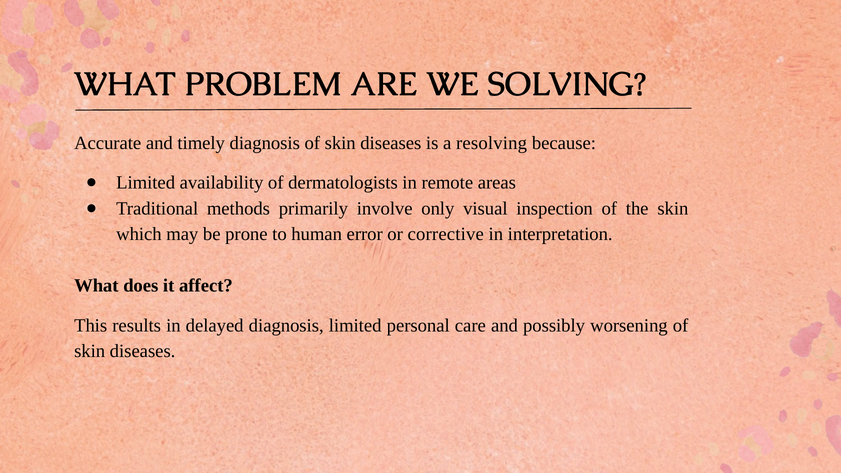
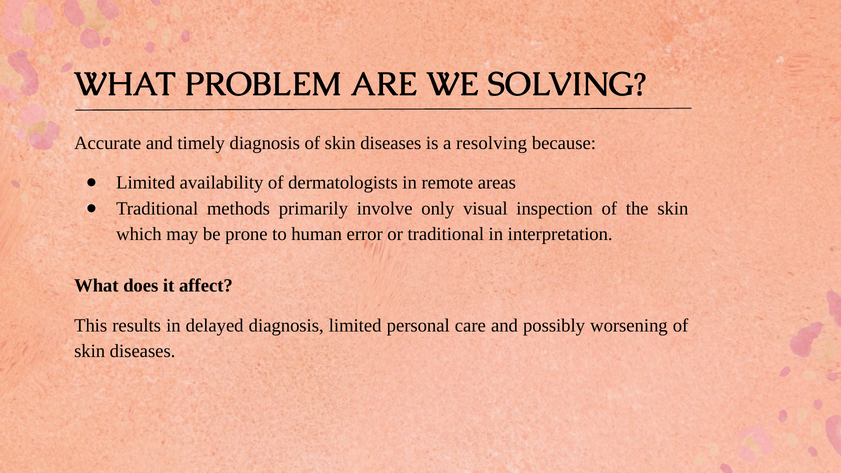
or corrective: corrective -> traditional (446, 234)
